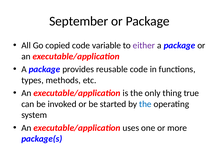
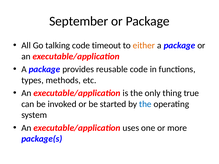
copied: copied -> talking (58, 46)
variable: variable -> timeout (107, 46)
either colour: purple -> orange (144, 46)
